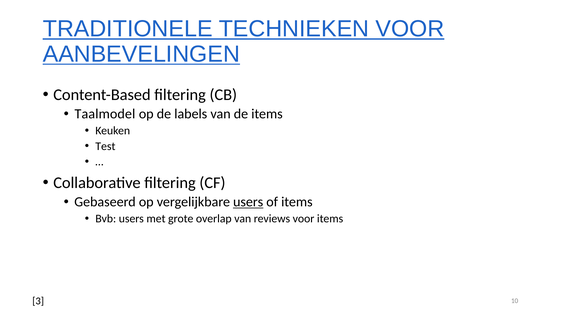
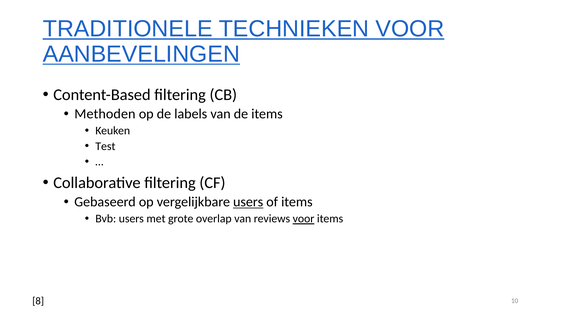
Taalmodel: Taalmodel -> Methoden (105, 114)
voor underline: none -> present (304, 219)
3: 3 -> 8 (38, 302)
